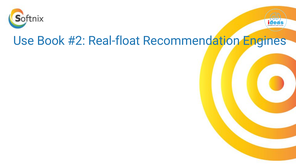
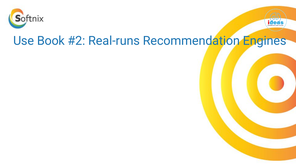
Real-float: Real-float -> Real-runs (114, 41)
